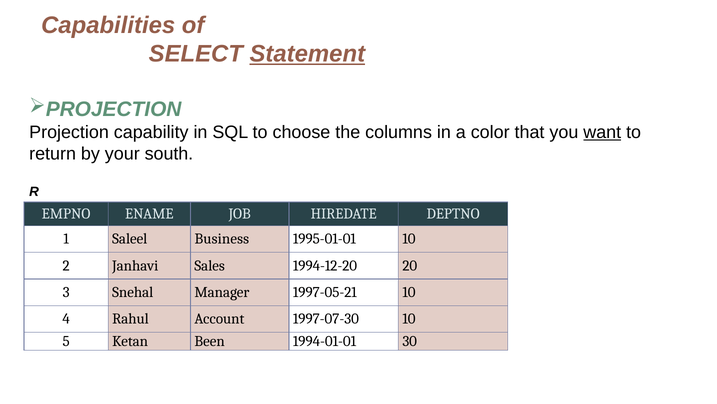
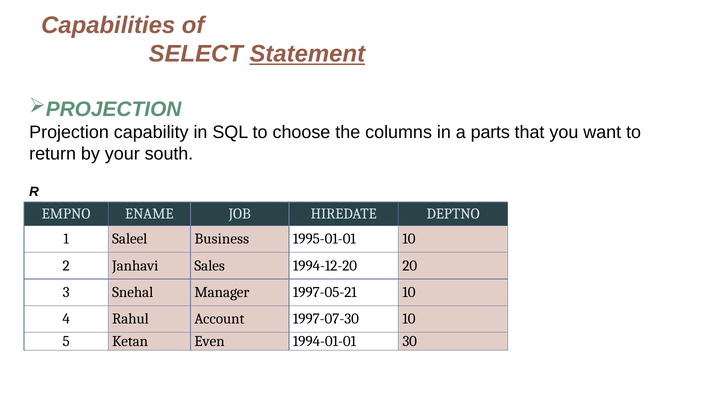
color: color -> parts (490, 132)
want underline: present -> none (602, 132)
Been: Been -> Even (210, 341)
